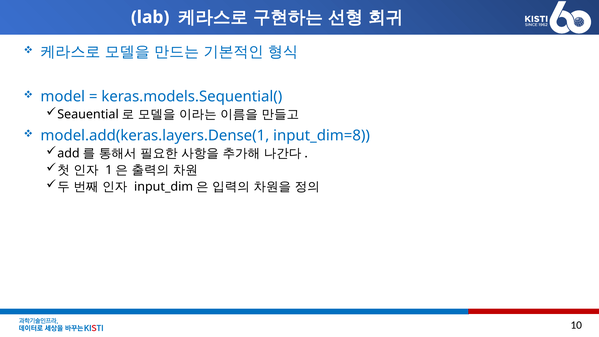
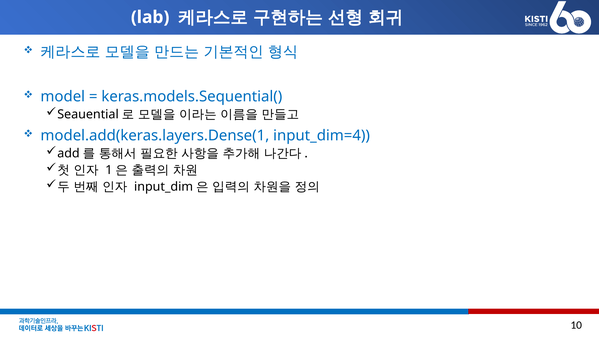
input_dim=8: input_dim=8 -> input_dim=4 (322, 136)
